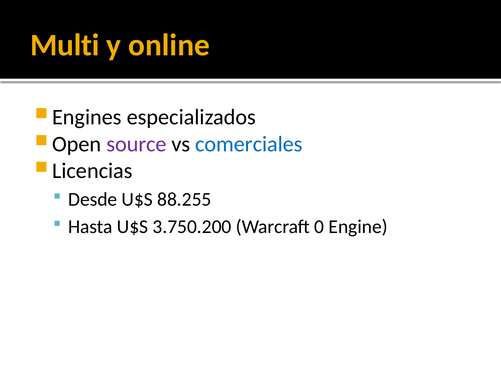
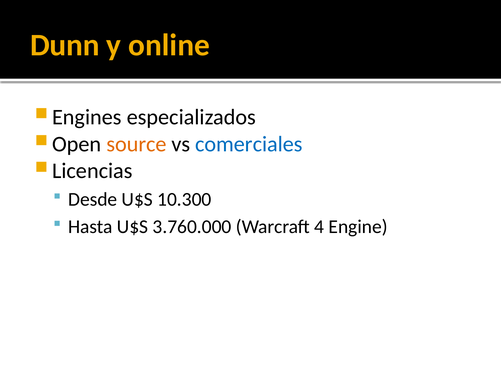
Multi: Multi -> Dunn (65, 45)
source colour: purple -> orange (136, 144)
88.255: 88.255 -> 10.300 (184, 199)
3.750.200: 3.750.200 -> 3.760.000 (192, 227)
0: 0 -> 4 (319, 227)
